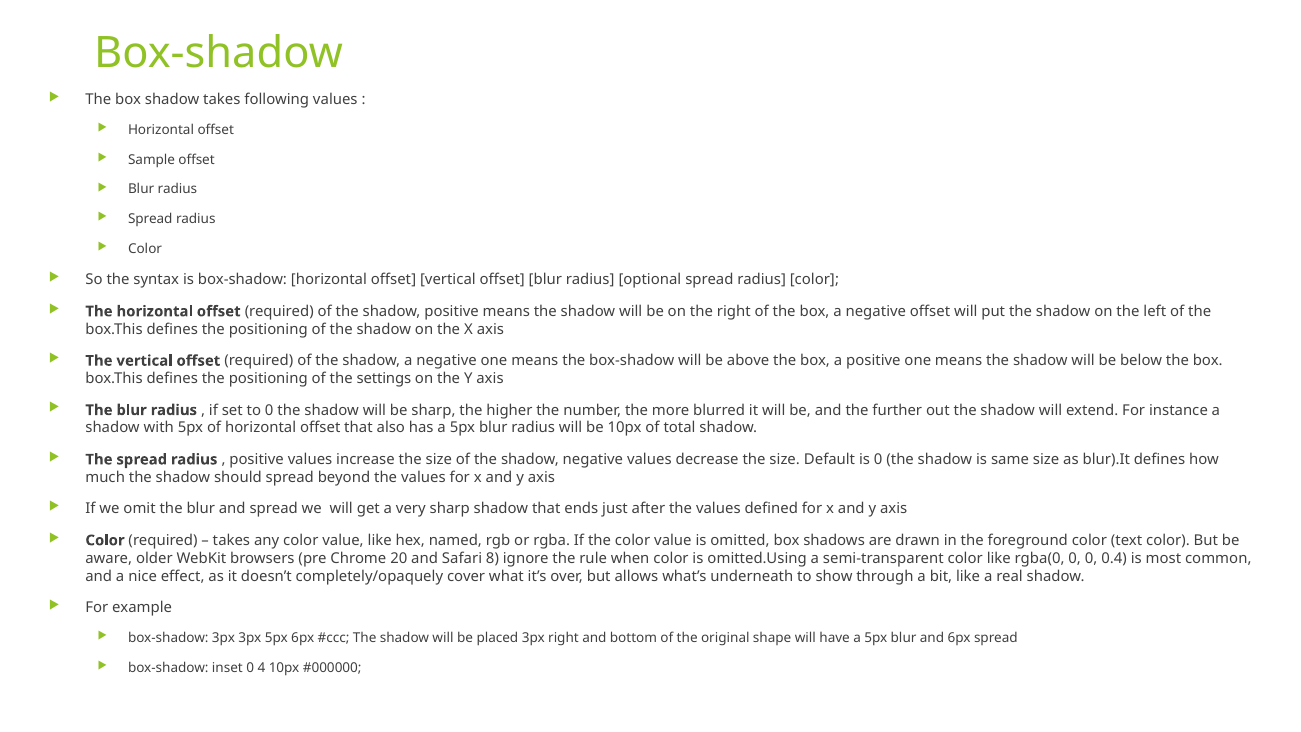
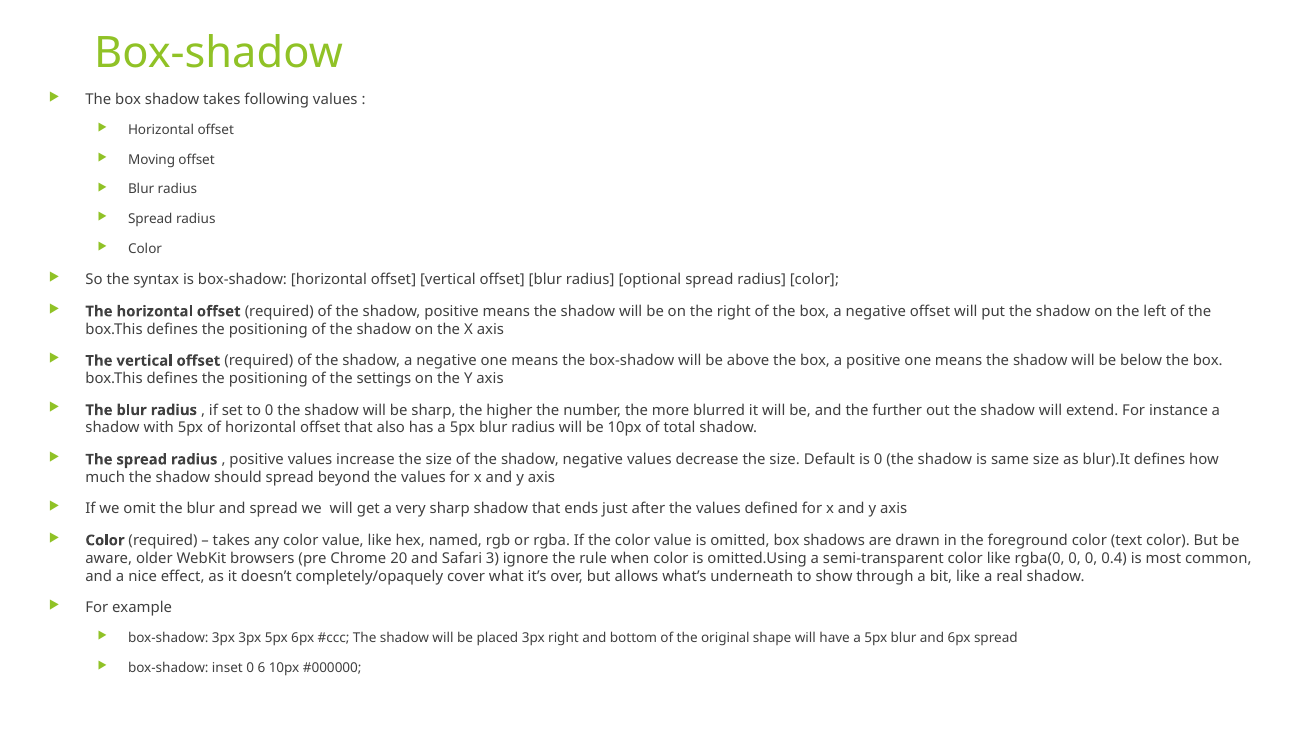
Sample: Sample -> Moving (152, 160)
8: 8 -> 3 (492, 558)
4: 4 -> 6 (261, 668)
